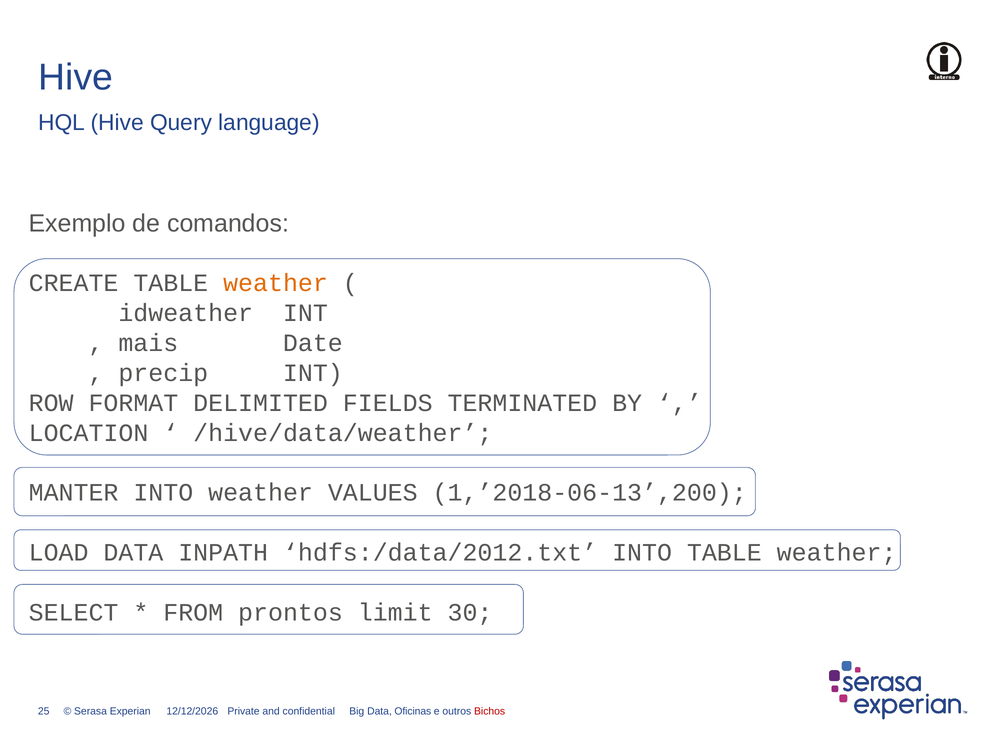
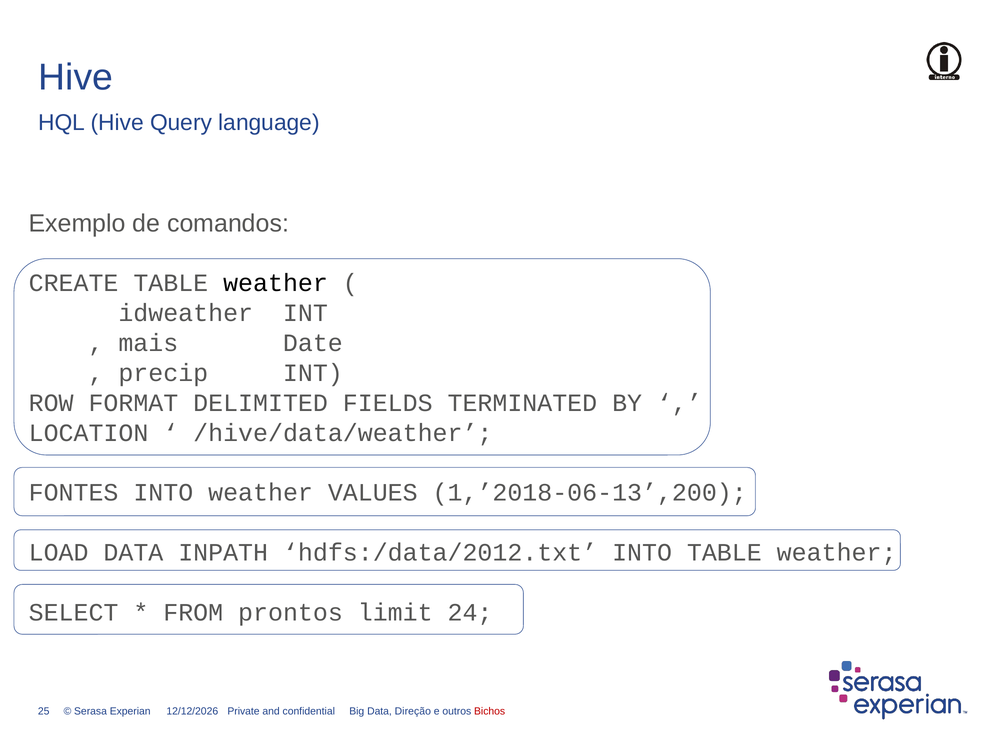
weather colour: orange -> black (276, 283)
MANTER: MANTER -> FONTES (74, 492)
30: 30 -> 24 (470, 612)
Oficinas: Oficinas -> Direção (413, 711)
